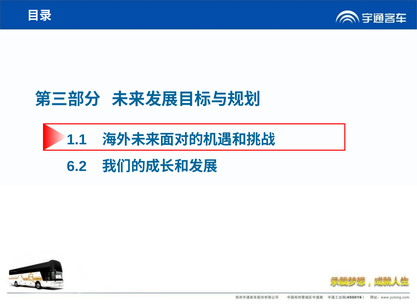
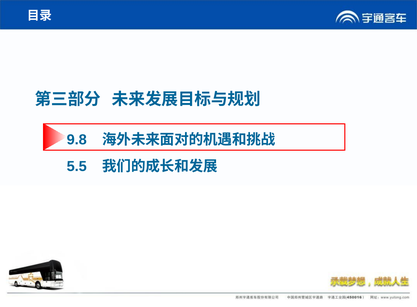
1.1: 1.1 -> 9.8 (77, 140)
6.2: 6.2 -> 5.5 (77, 167)
